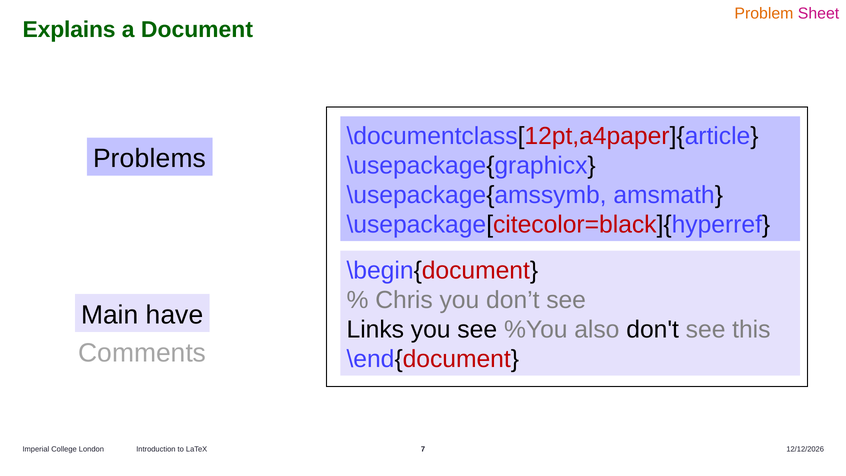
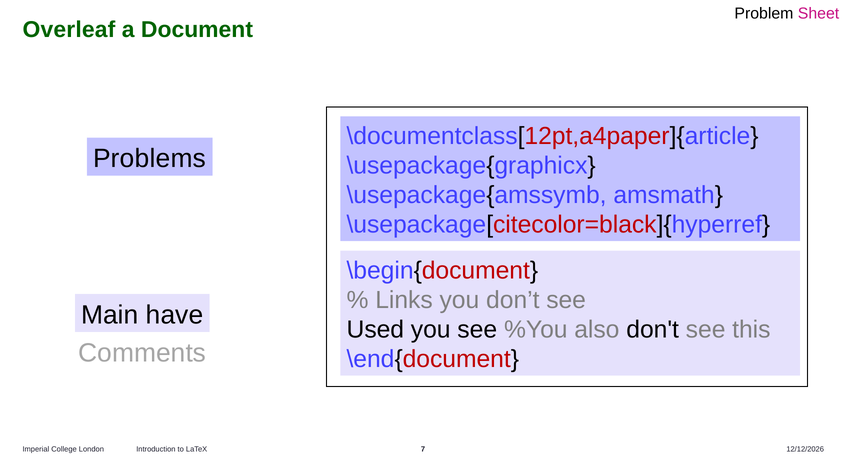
Problem colour: orange -> black (764, 14)
Explains: Explains -> Overleaf (69, 30)
Chris: Chris -> Links (404, 300)
Links: Links -> Used (375, 330)
